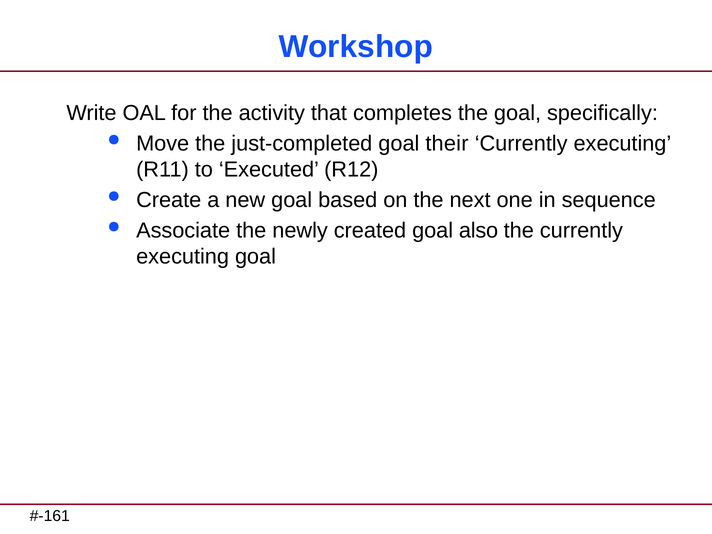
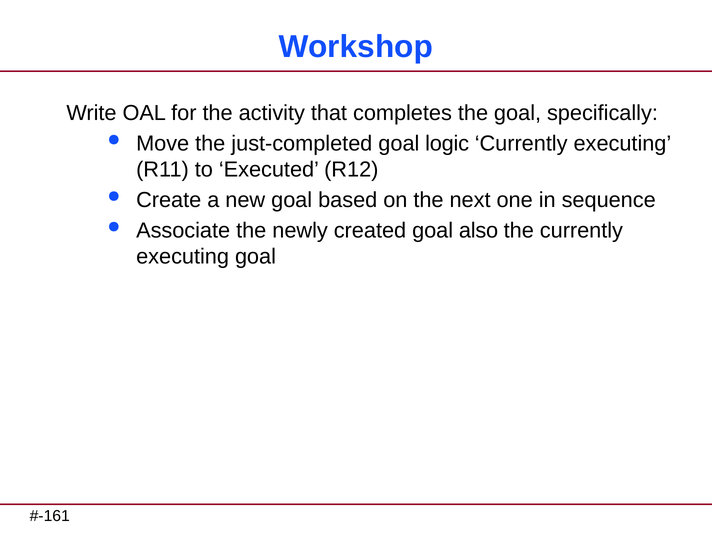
their: their -> logic (447, 143)
